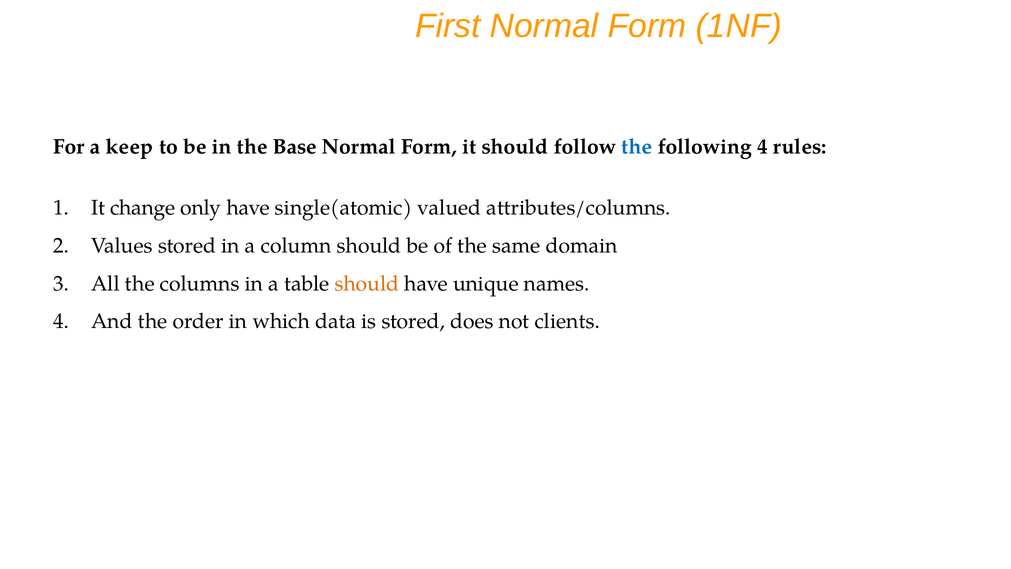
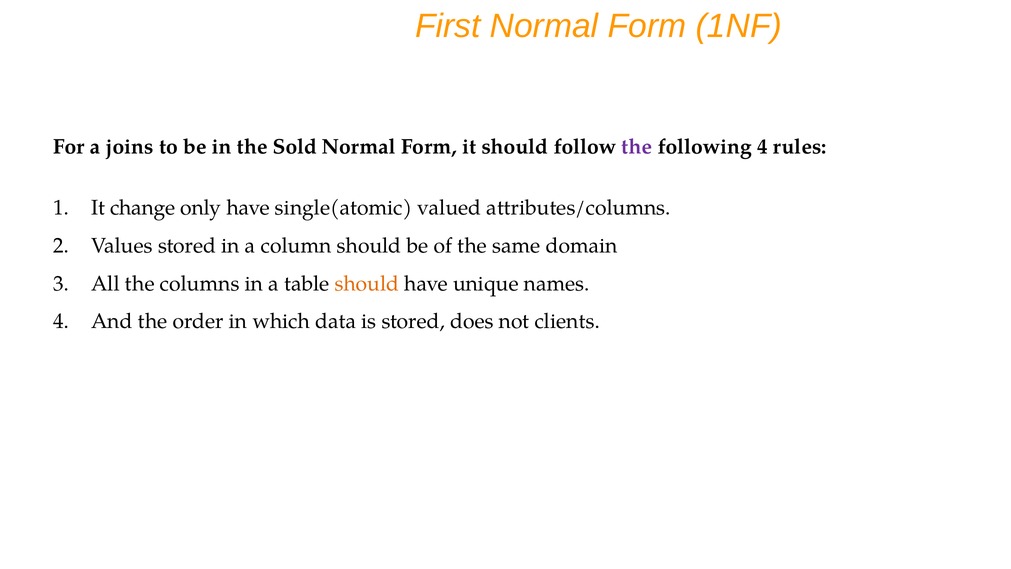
keep: keep -> joins (130, 147)
Base: Base -> Sold (295, 147)
the colour: blue -> purple (637, 147)
